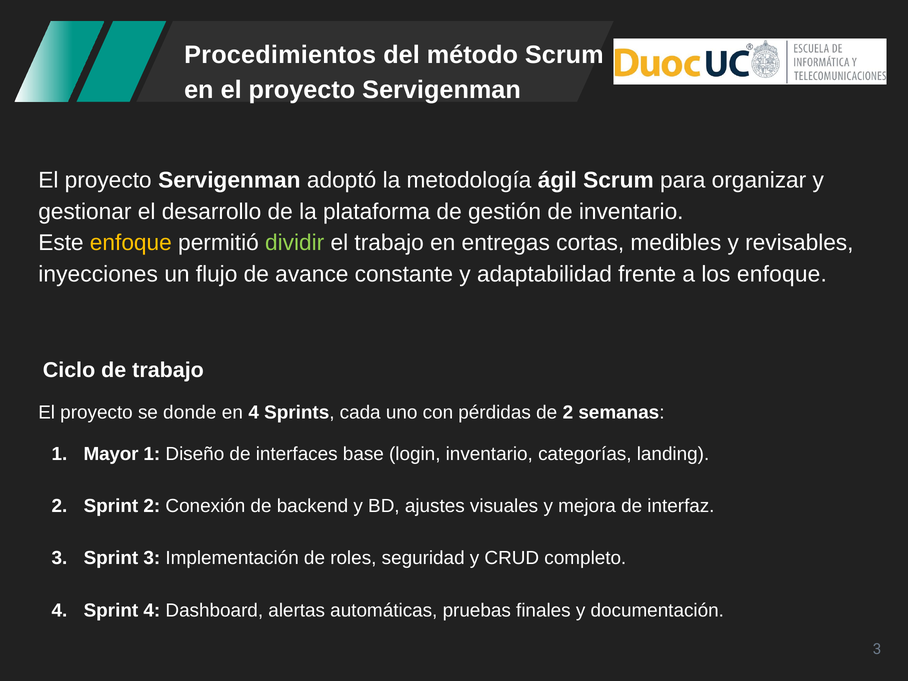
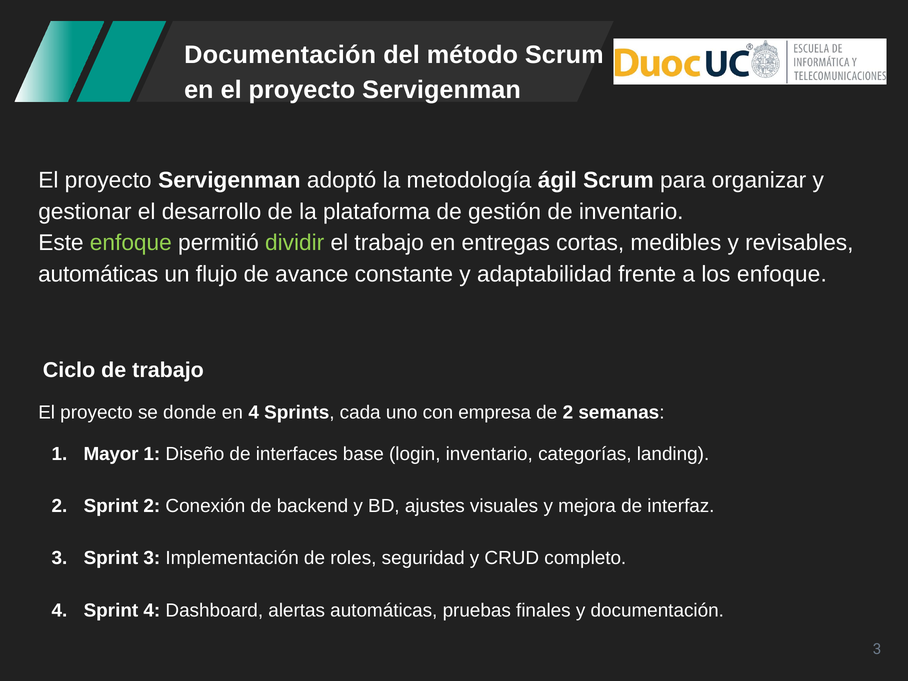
Procedimientos: Procedimientos -> Documentación (280, 55)
enfoque colour: yellow -> light green (131, 243)
inyecciones: inyecciones -> automáticas (98, 274)
pérdidas: pérdidas -> empresa (495, 413)
